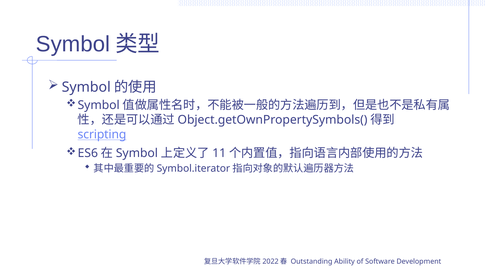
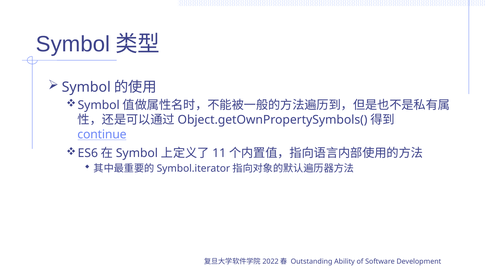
scripting: scripting -> continue (102, 134)
